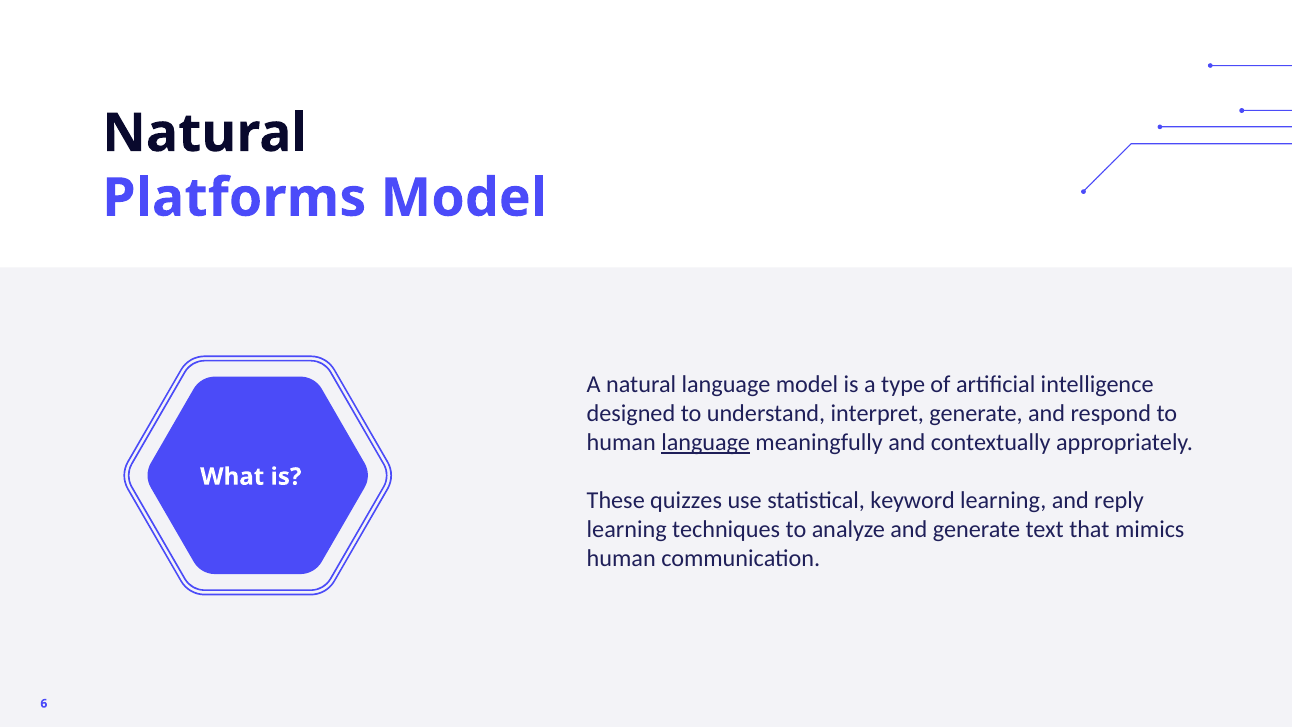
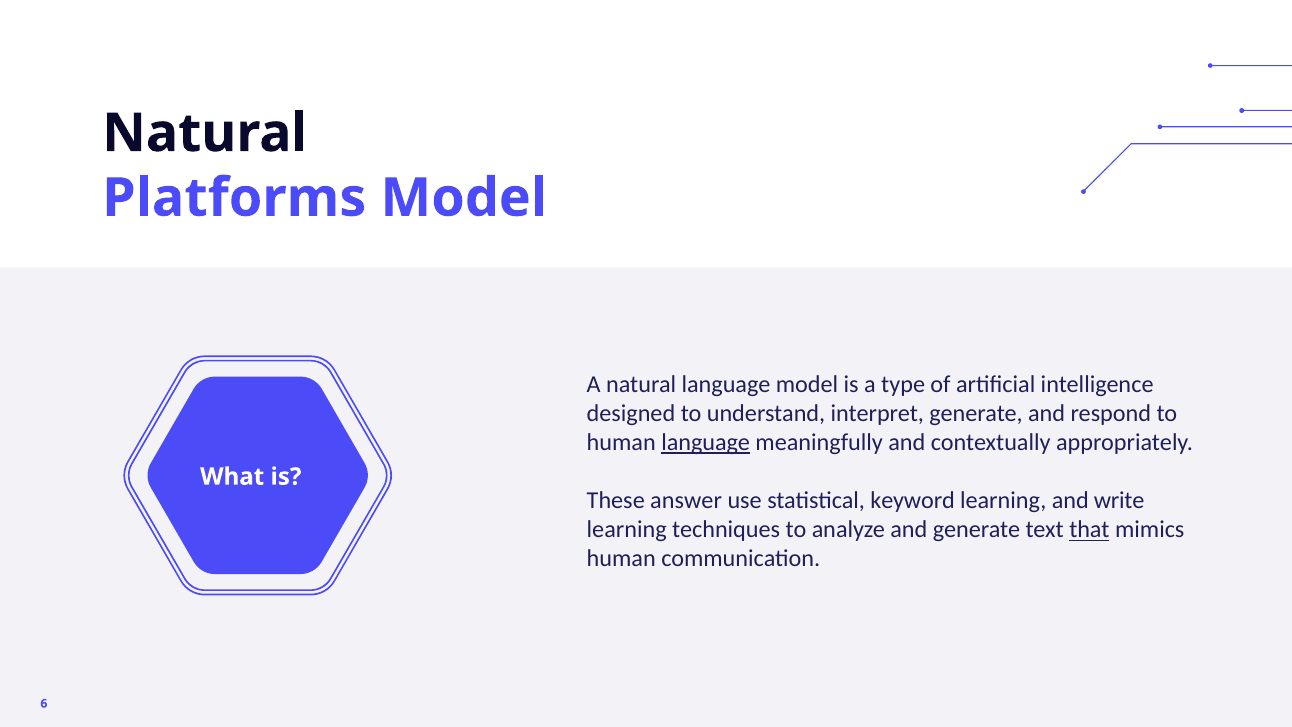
quizzes: quizzes -> answer (686, 501)
reply: reply -> write (1119, 501)
that underline: none -> present (1089, 530)
